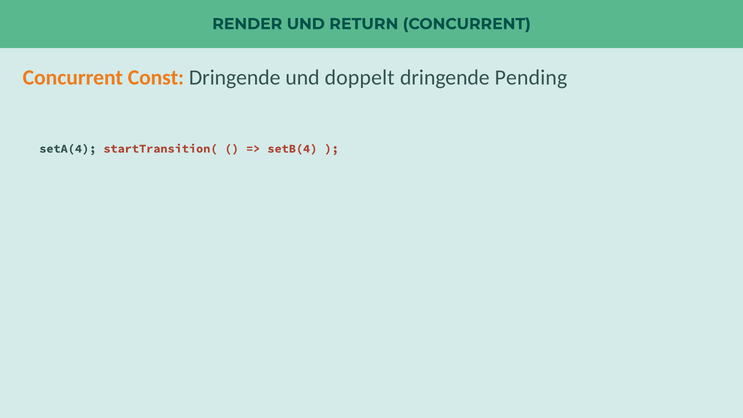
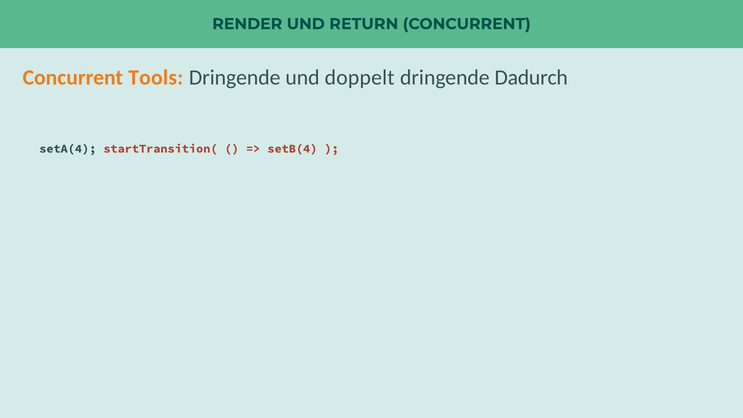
Const: Const -> Tools (156, 78)
Pending: Pending -> Dadurch (531, 78)
